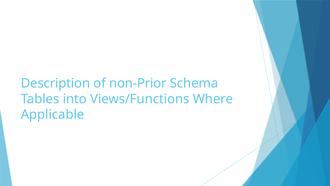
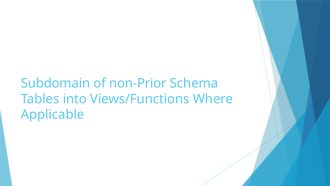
Description: Description -> Subdomain (55, 83)
